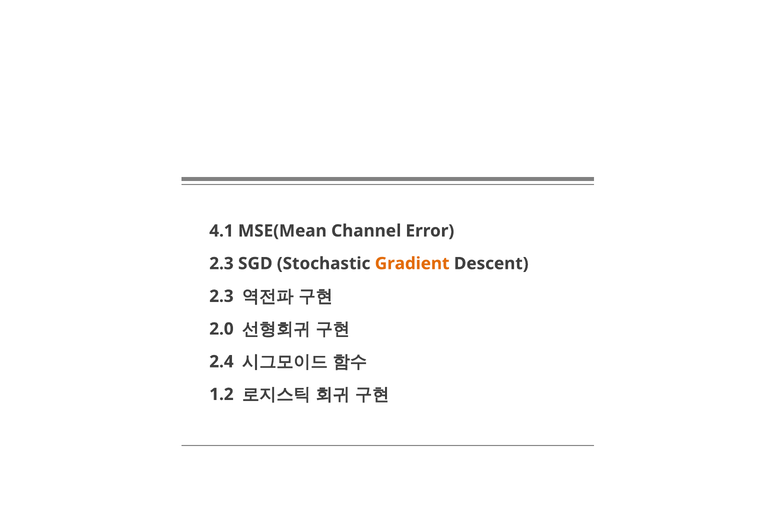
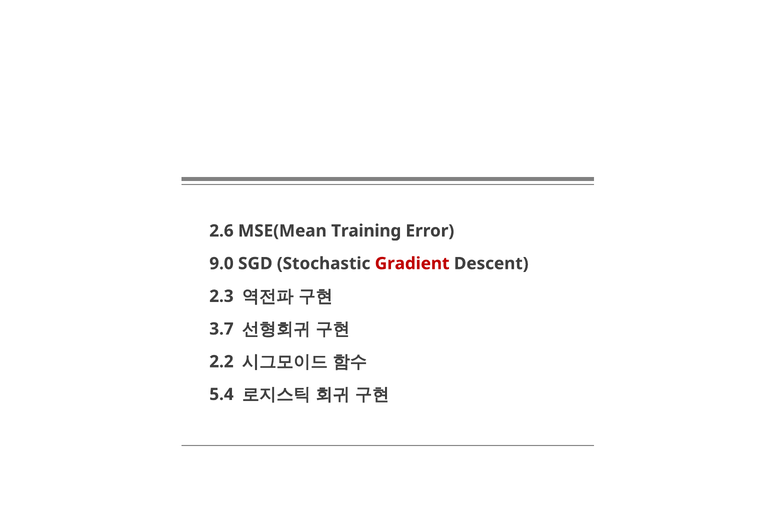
4.1: 4.1 -> 2.6 (221, 231)
Channel: Channel -> Training (366, 231)
2.3: 2.3 -> 9.0 (221, 264)
Gradient colour: orange -> red (412, 264)
2.0: 2.0 -> 3.7 (221, 329)
2.4: 2.4 -> 2.2 (221, 362)
1.2: 1.2 -> 5.4 (221, 395)
